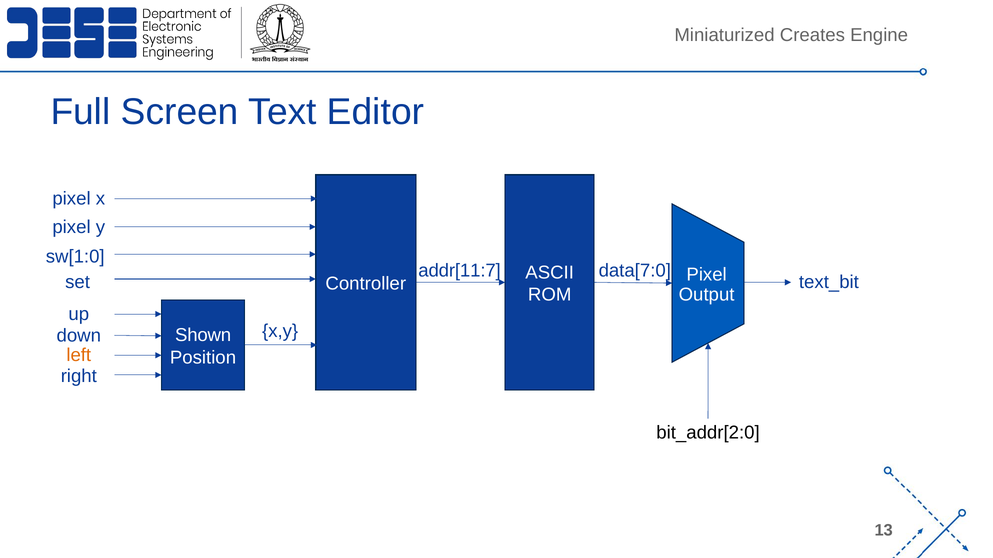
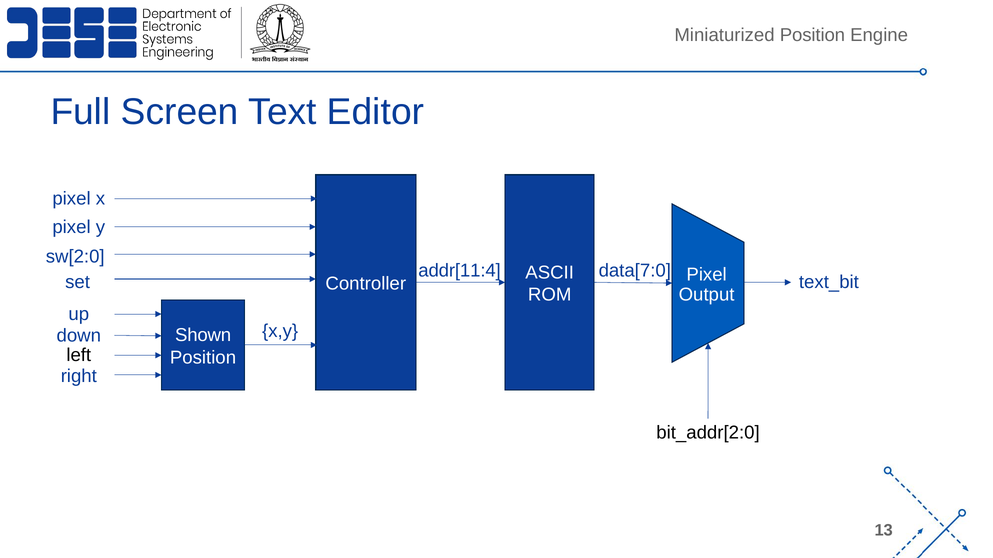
Miniaturized Creates: Creates -> Position (812, 35)
sw[1:0: sw[1:0 -> sw[2:0 (75, 257)
addr[11:7: addr[11:7 -> addr[11:4 (460, 271)
left colour: orange -> black (79, 356)
